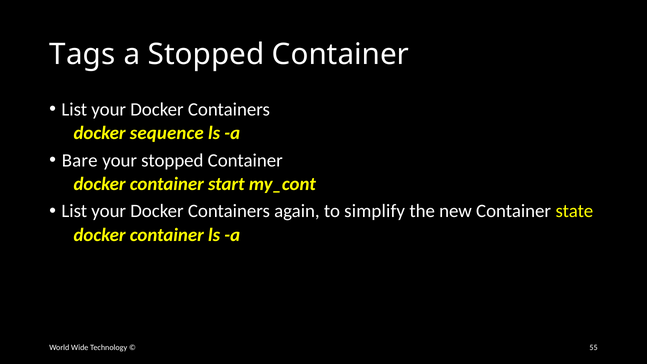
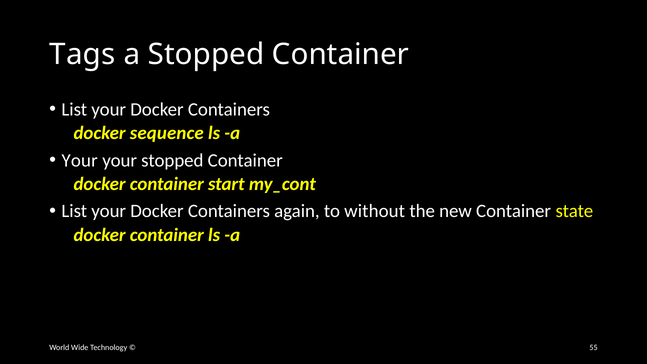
Bare: Bare -> Your (80, 160)
simplify: simplify -> without (375, 211)
